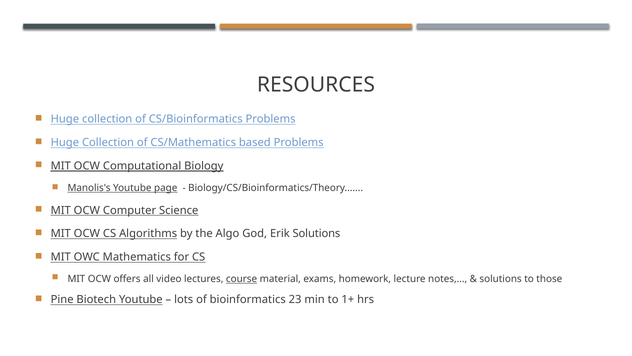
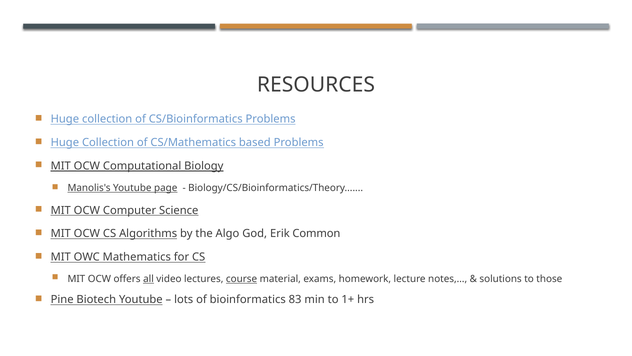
Erik Solutions: Solutions -> Common (316, 233)
all underline: none -> present (148, 278)
23: 23 -> 83 (295, 299)
